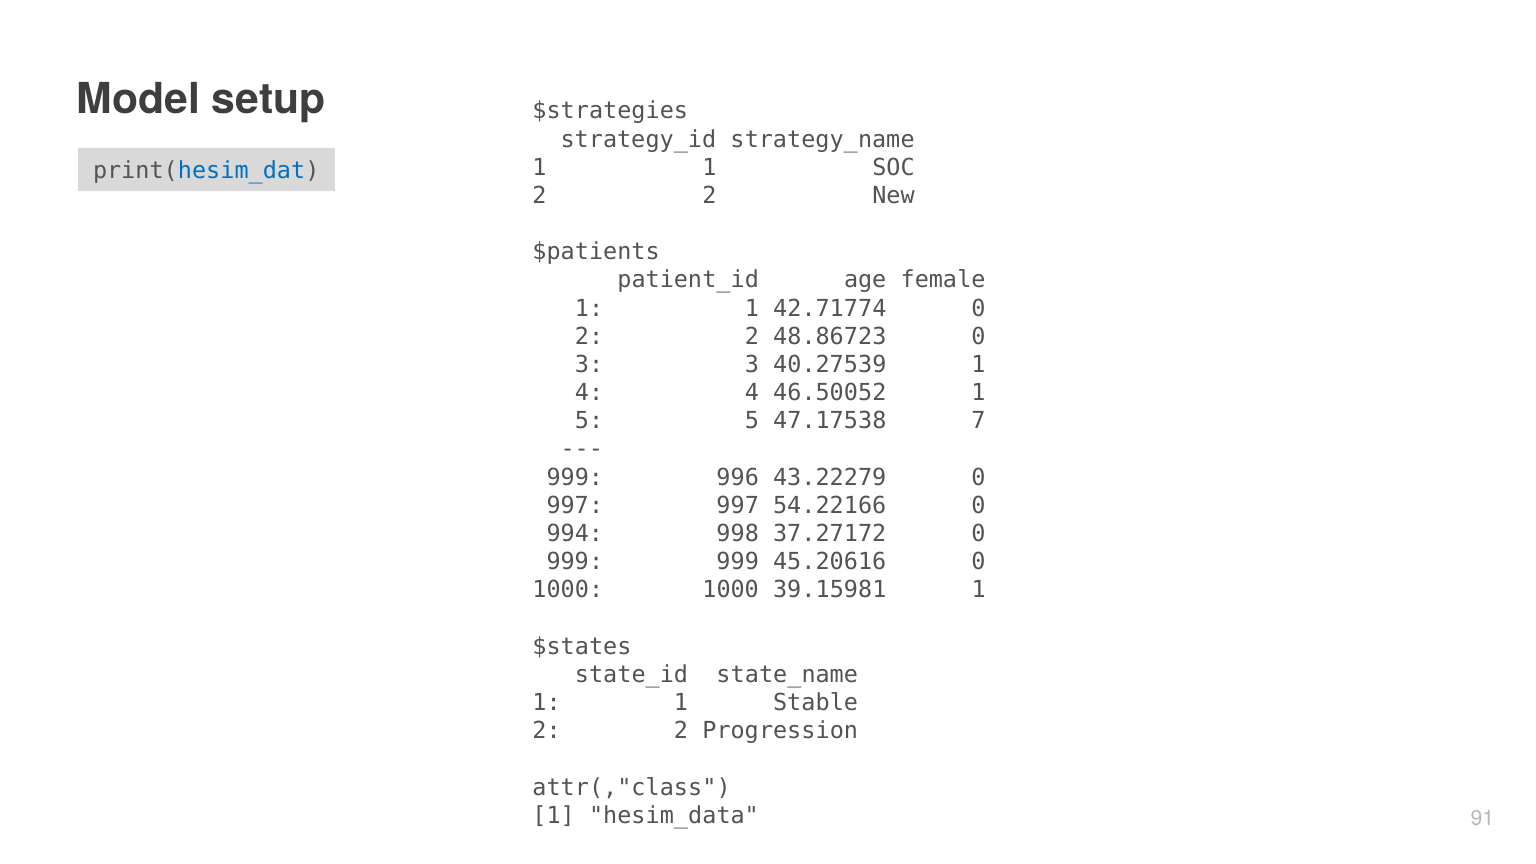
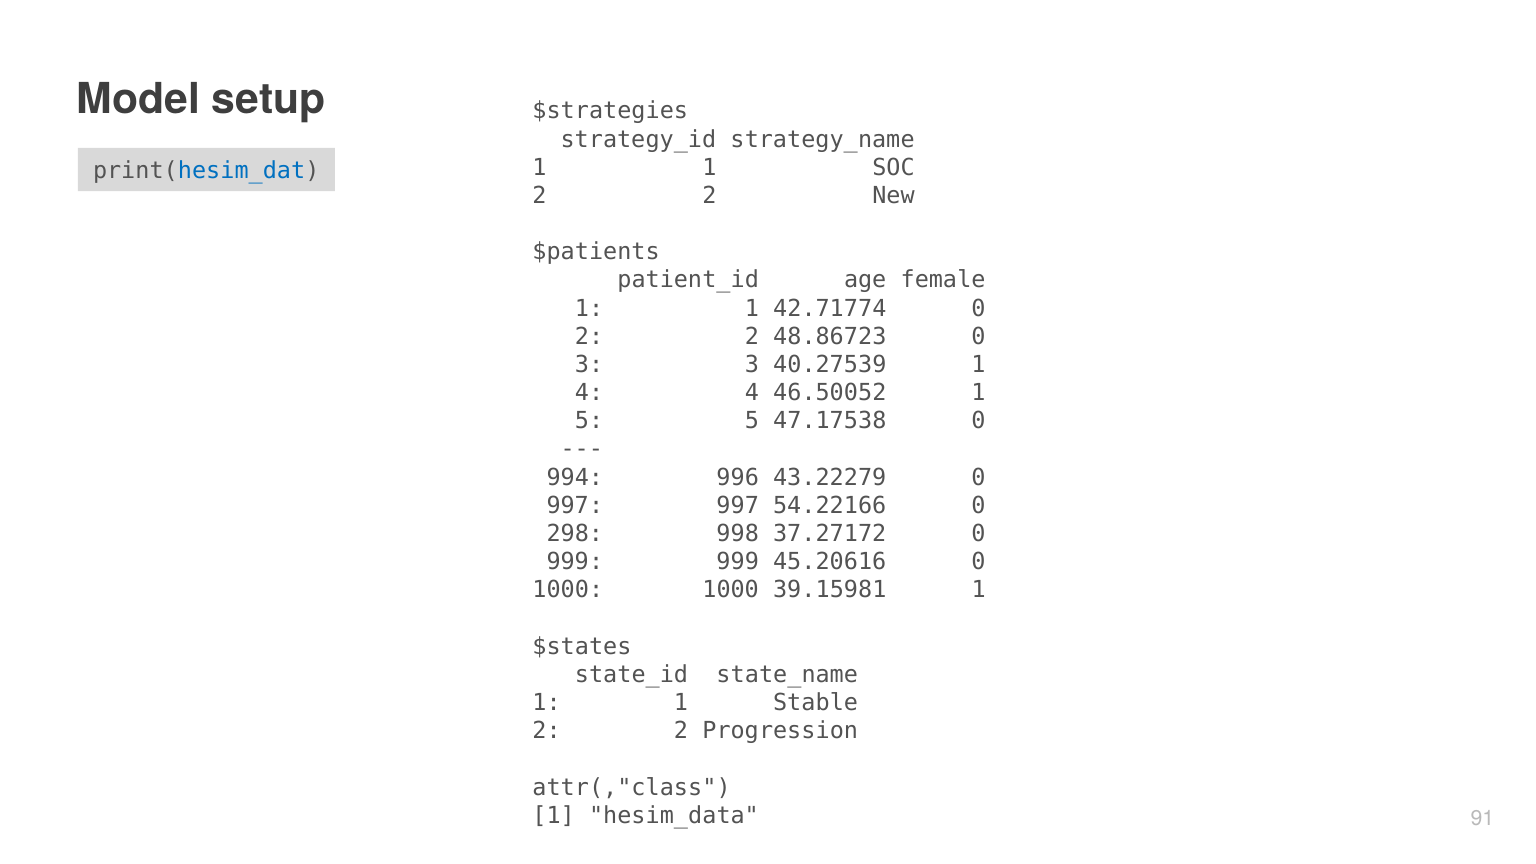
47.17538 7: 7 -> 0 (978, 421)
999: 999 -> 994 (575, 477)
994: 994 -> 298 (575, 534)
